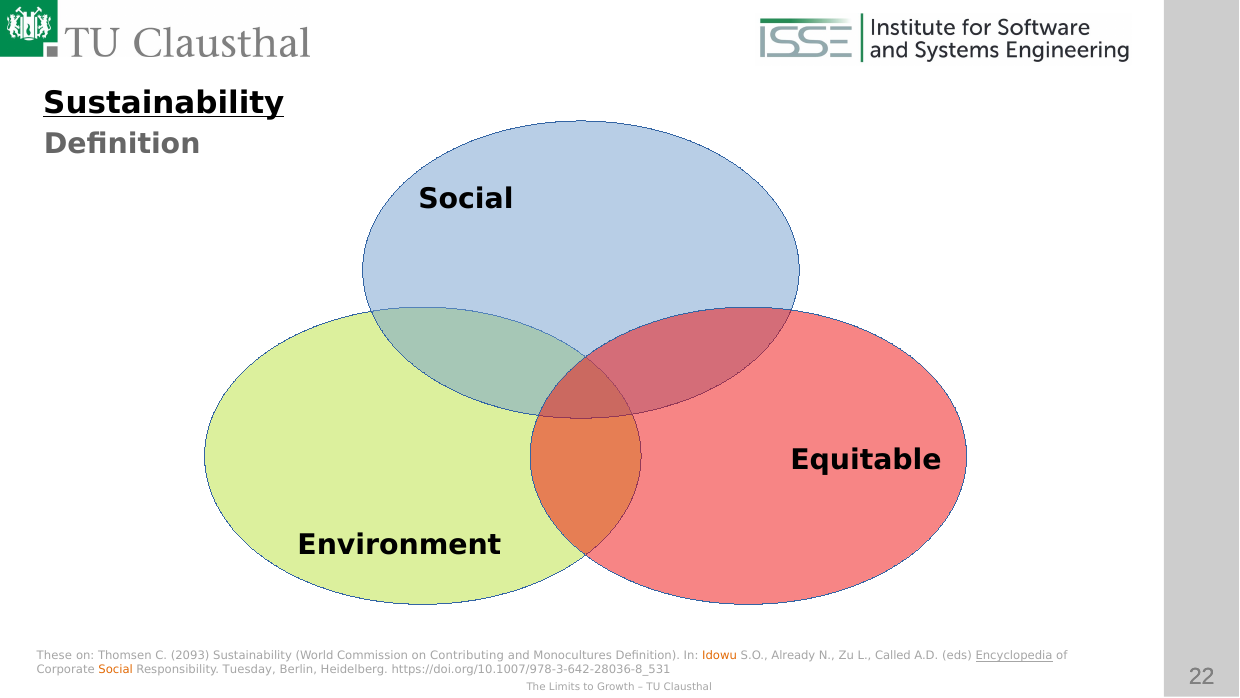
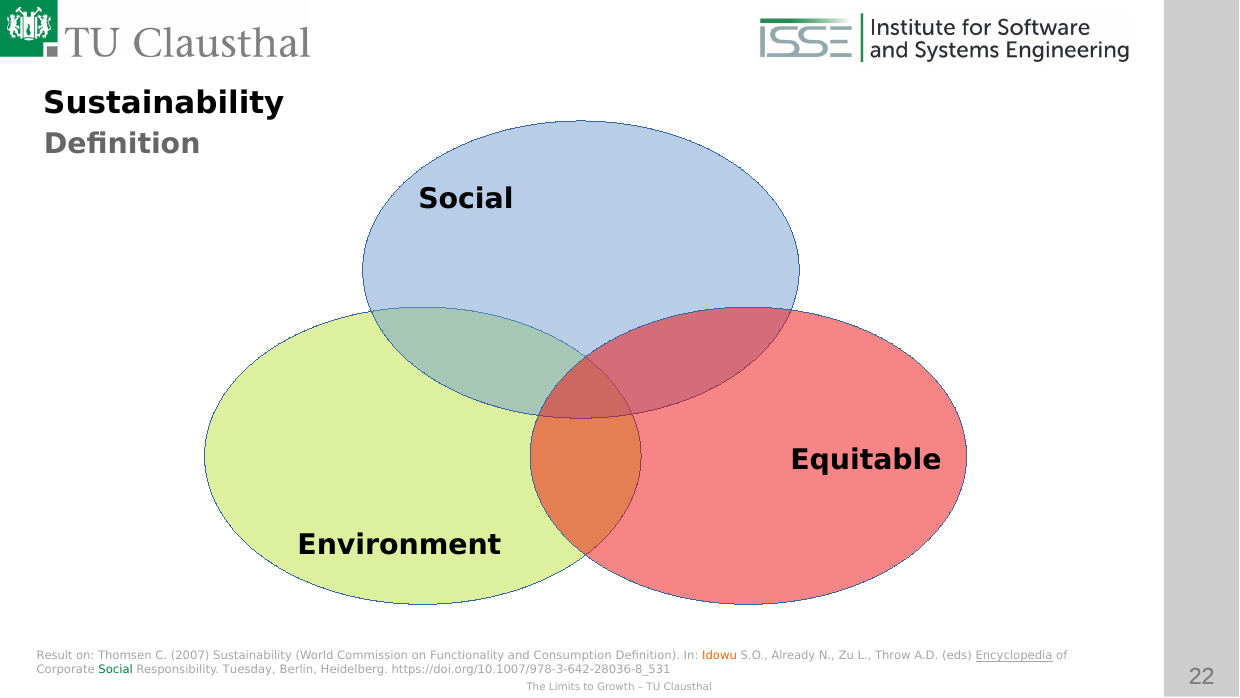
Sustainability underline: present -> none (164, 103)
These: These -> Result (55, 655)
2093: 2093 -> 2007 (190, 655)
Contributing: Contributing -> Functionality (467, 655)
Monocultures: Monocultures -> Consumption (573, 655)
Called: Called -> Throw (893, 655)
Social colour: orange -> green (116, 669)
